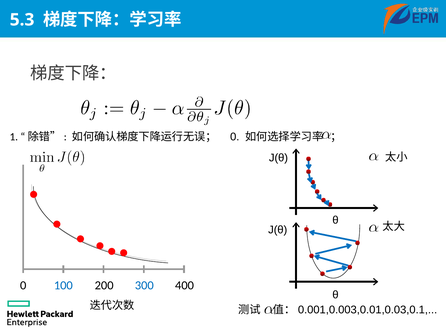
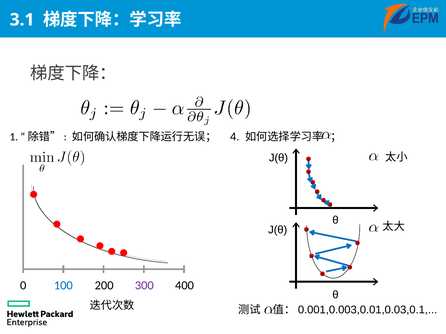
5.3: 5.3 -> 3.1 (22, 20)
0: 0 -> 4 (235, 137)
300 colour: blue -> purple (144, 286)
